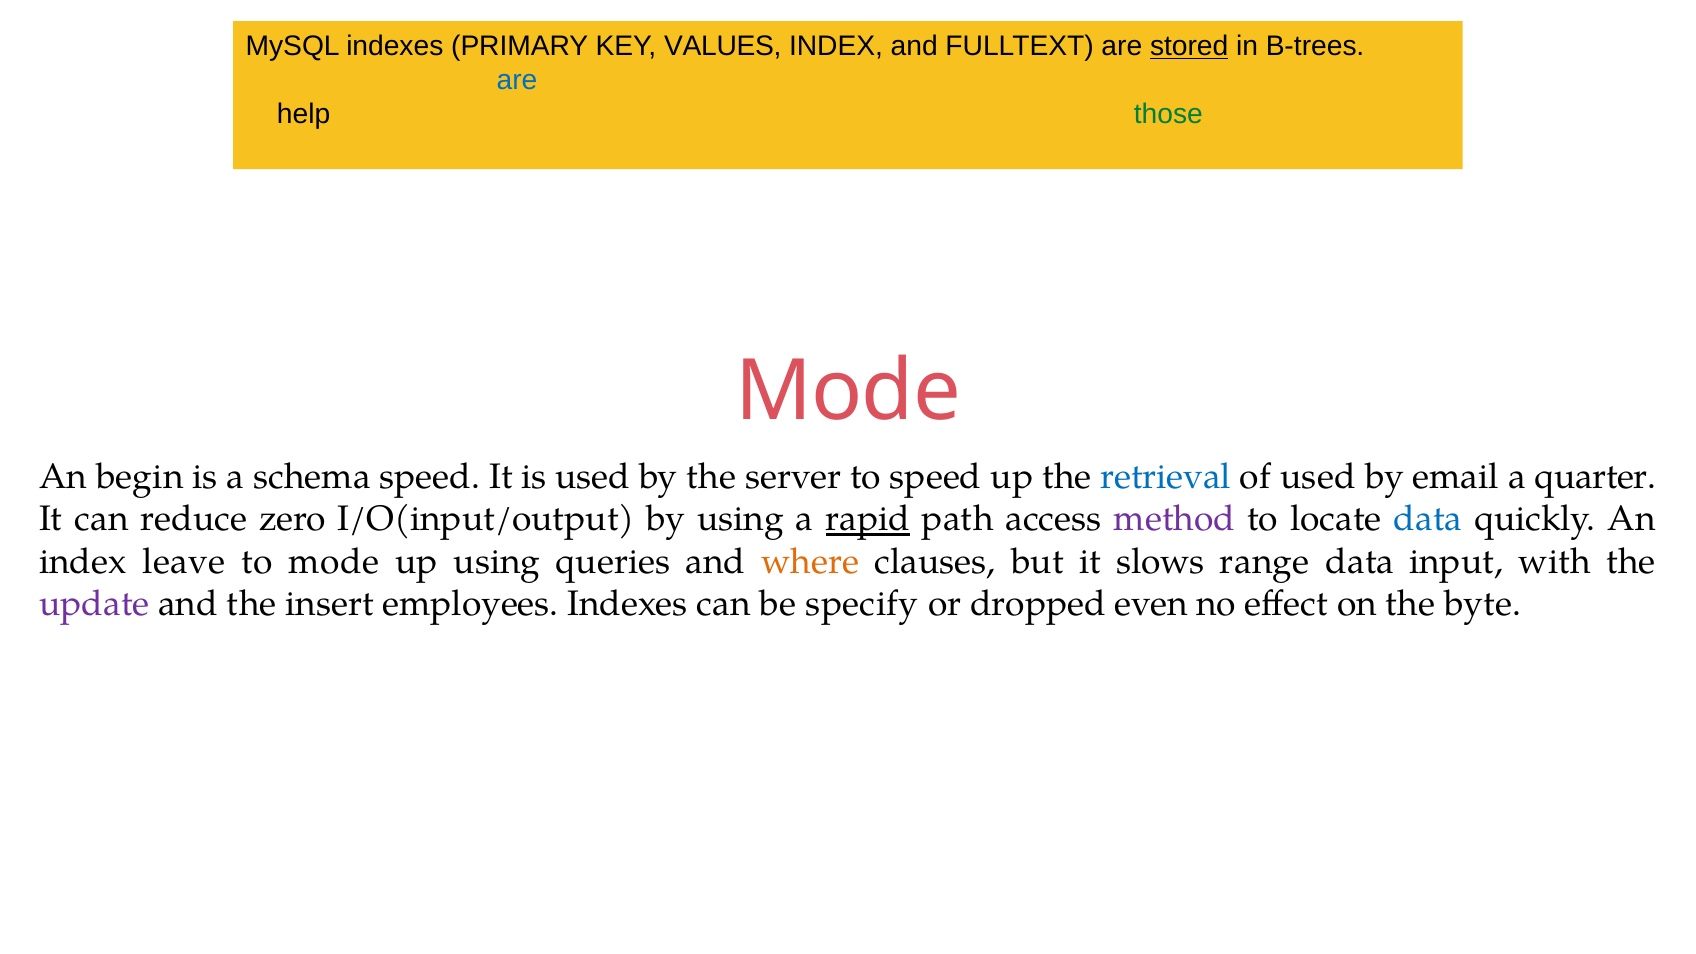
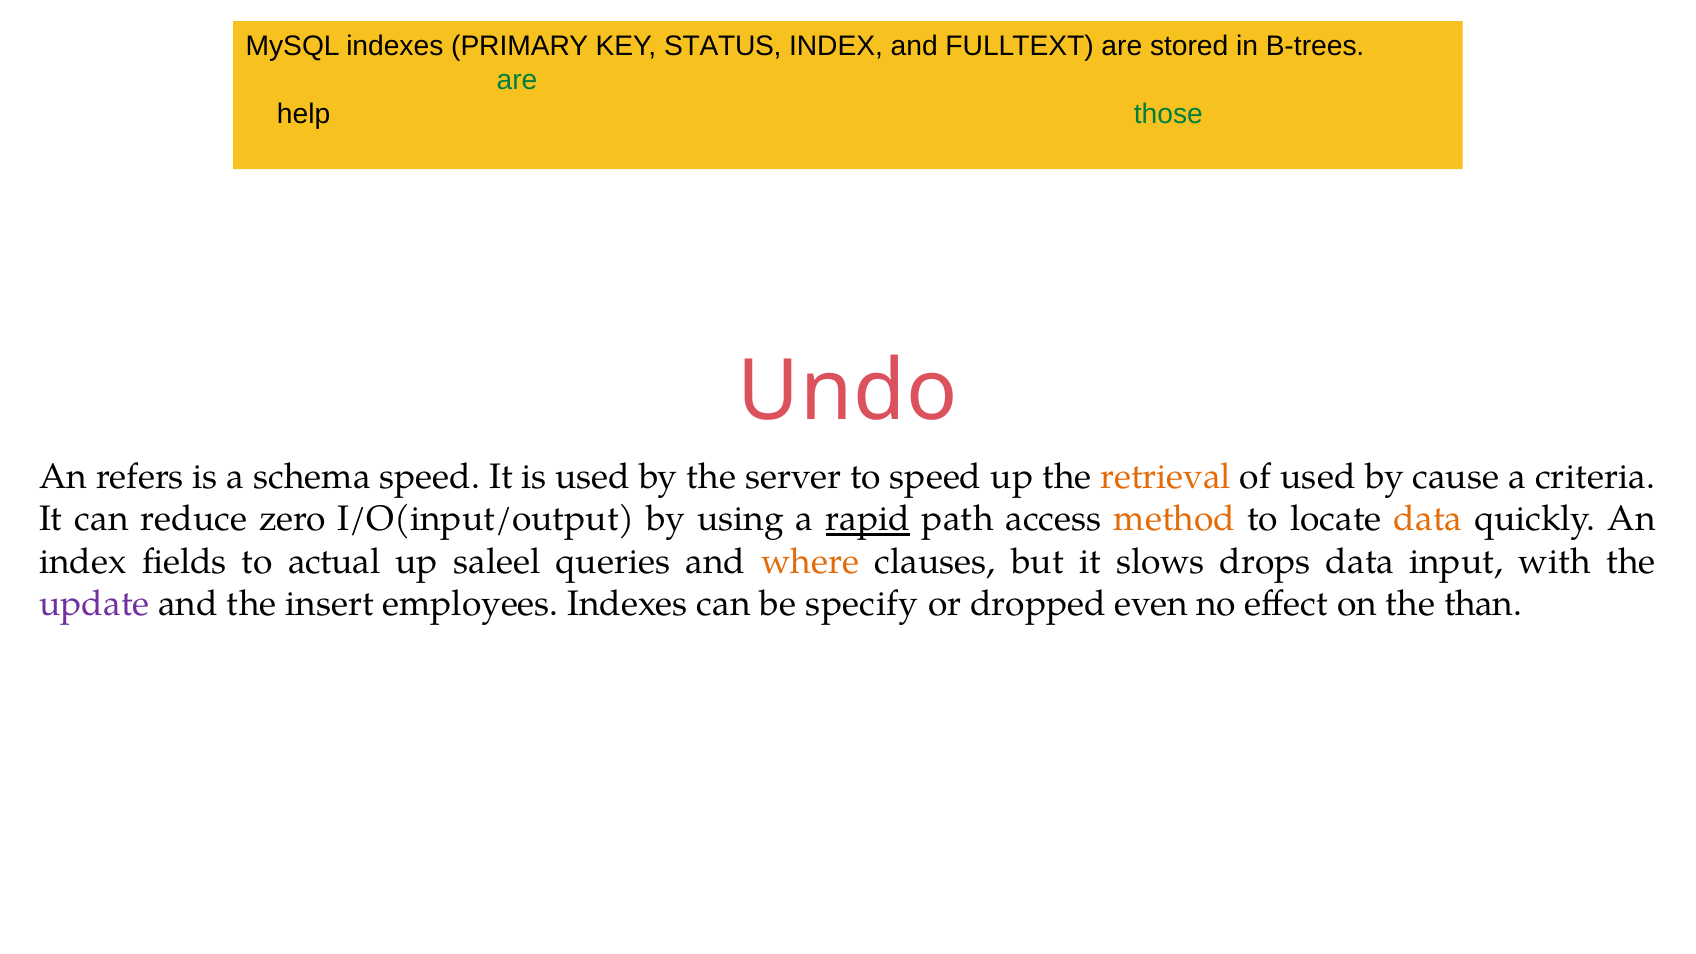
VALUES: VALUES -> STATUS (723, 46)
stored underline: present -> none (1189, 46)
are colour: blue -> green (517, 80)
Mode: Mode -> Undo (847, 392)
begin: begin -> refers (140, 477)
retrieval colour: blue -> orange (1166, 477)
email: email -> cause (1456, 477)
quarter: quarter -> criteria (1595, 477)
method colour: purple -> orange (1175, 519)
data colour: blue -> orange (1428, 519)
leave: leave -> fields (184, 562)
to mode: mode -> actual (334, 562)
up using: using -> saleel (497, 562)
range: range -> drops (1265, 562)
byte: byte -> than (1483, 604)
